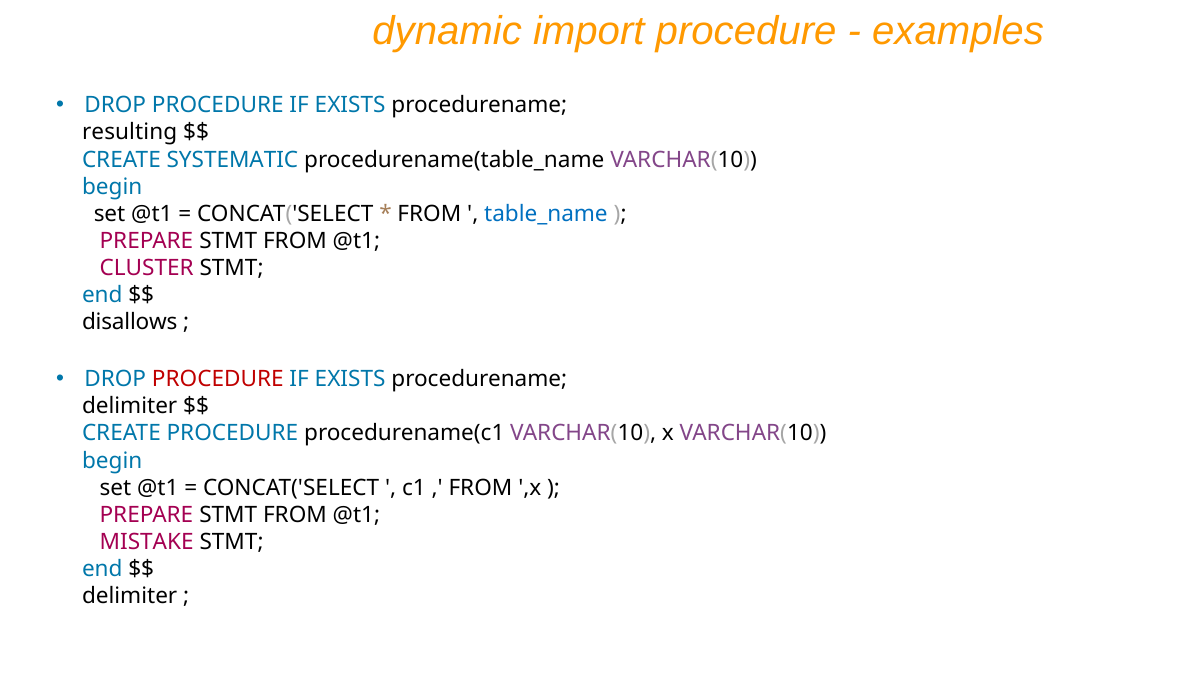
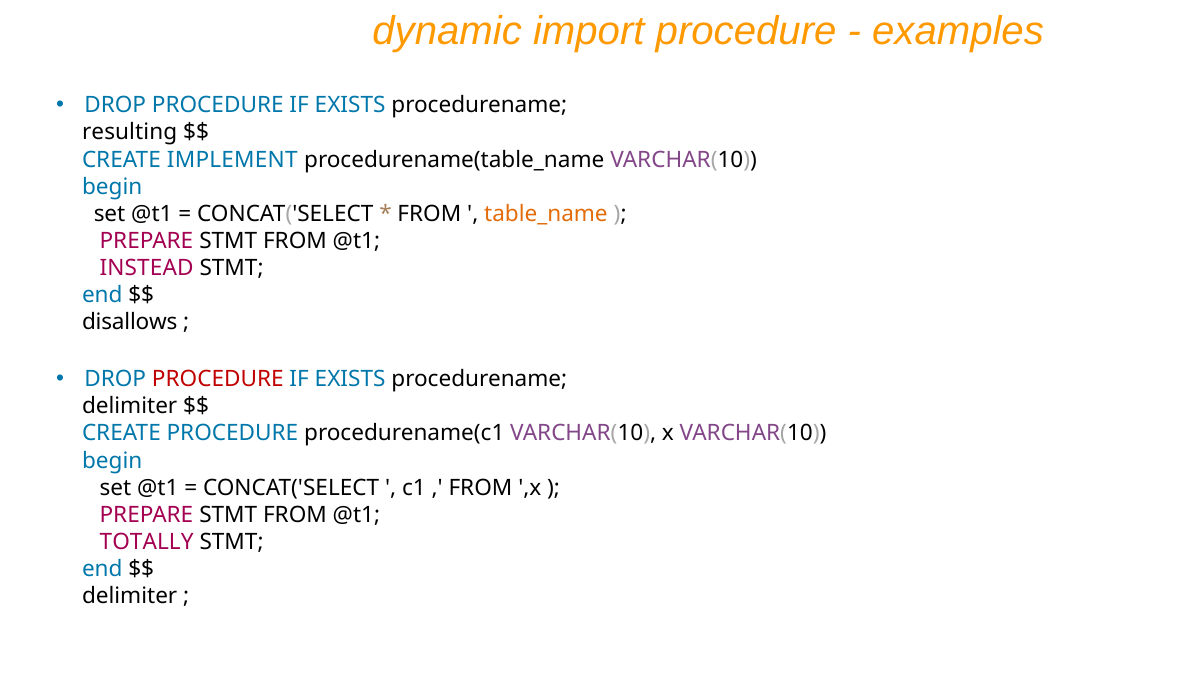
SYSTEMATIC: SYSTEMATIC -> IMPLEMENT (232, 160)
table_name colour: blue -> orange (546, 214)
CLUSTER: CLUSTER -> INSTEAD (147, 268)
MISTAKE: MISTAKE -> TOTALLY (147, 542)
